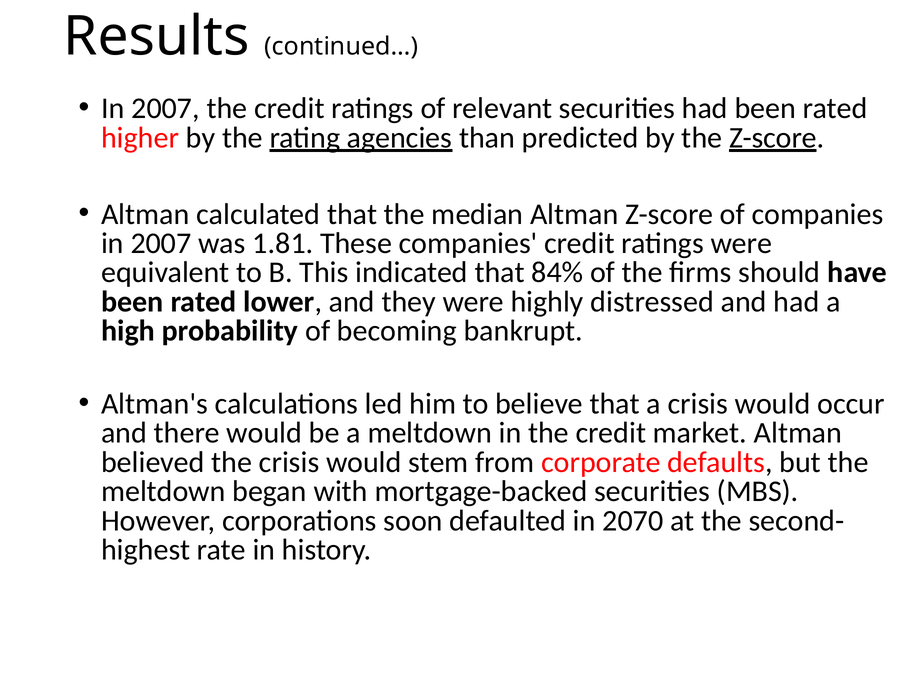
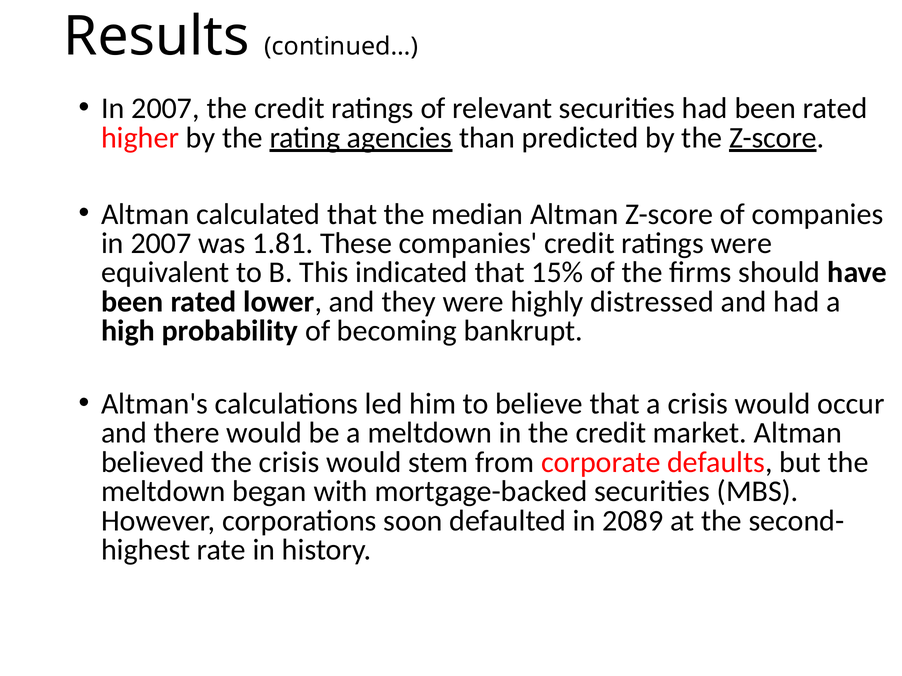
84%: 84% -> 15% (557, 273)
2070: 2070 -> 2089 (633, 521)
